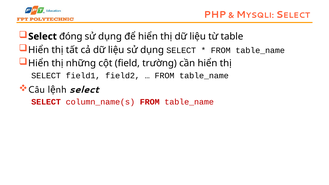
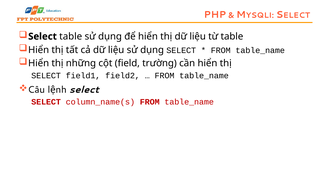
Select đóng: đóng -> table (71, 36)
